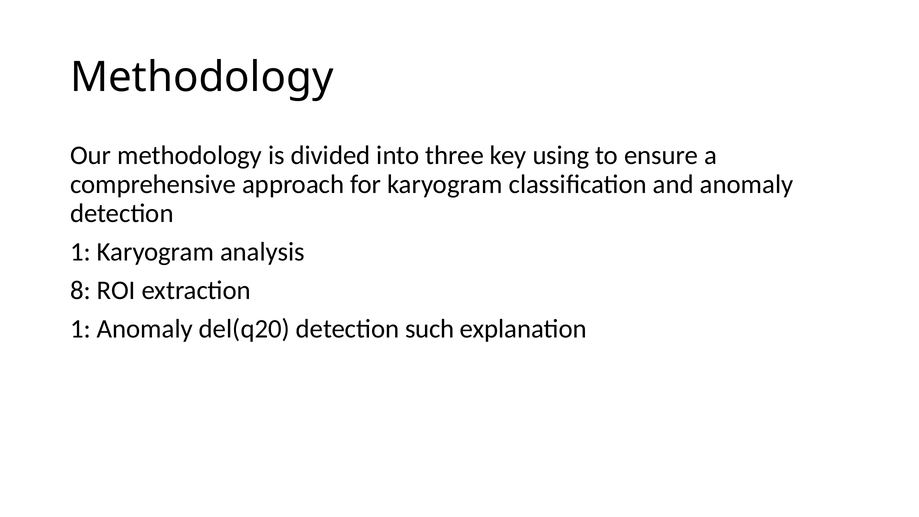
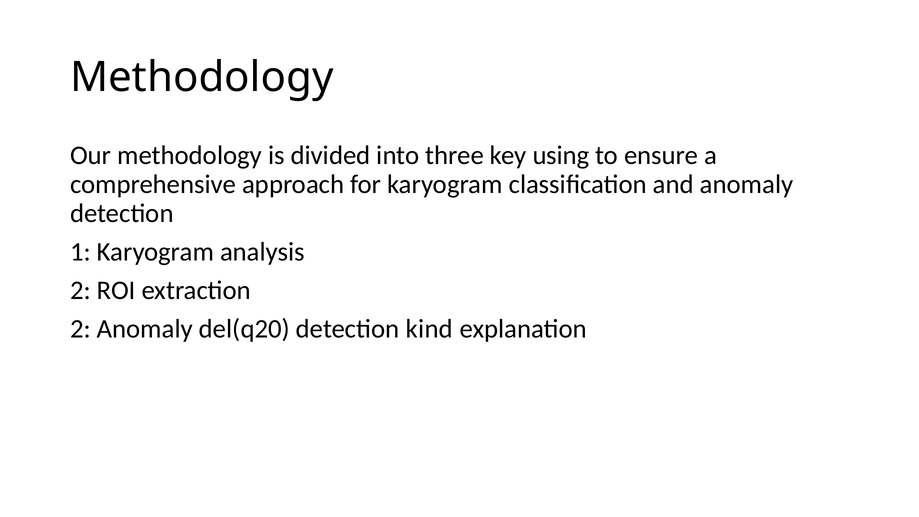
8: 8 -> 2 (80, 290)
1: 1 -> 2 (80, 329)
such: such -> kind (429, 329)
